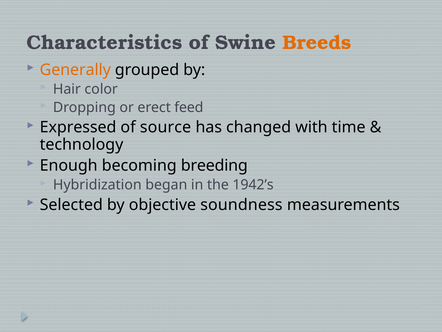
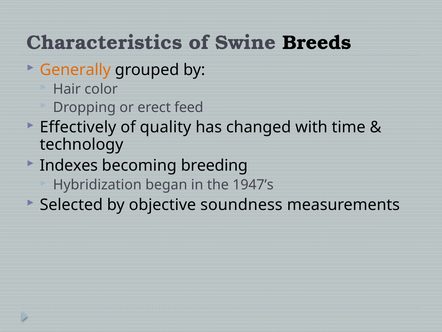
Breeds colour: orange -> black (317, 43)
Expressed: Expressed -> Effectively (78, 127)
source: source -> quality (166, 127)
Enough: Enough -> Indexes (69, 165)
1942’s: 1942’s -> 1947’s (253, 185)
